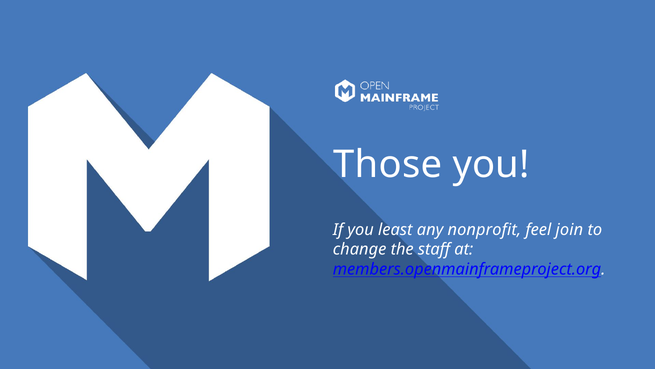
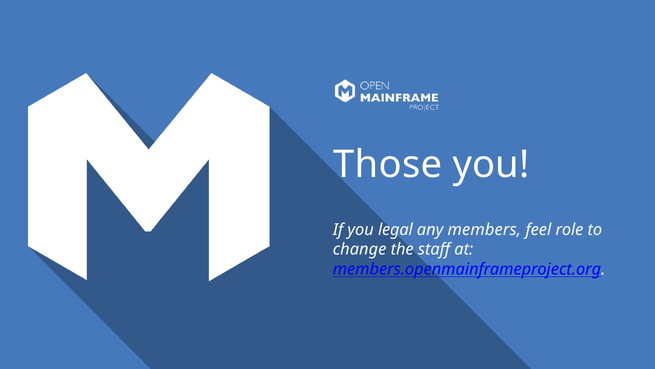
least: least -> legal (395, 230)
nonprofit: nonprofit -> members (484, 230)
join: join -> role (569, 230)
